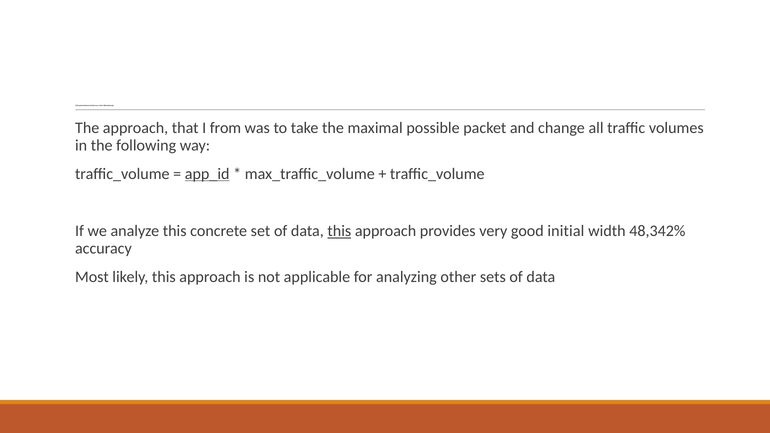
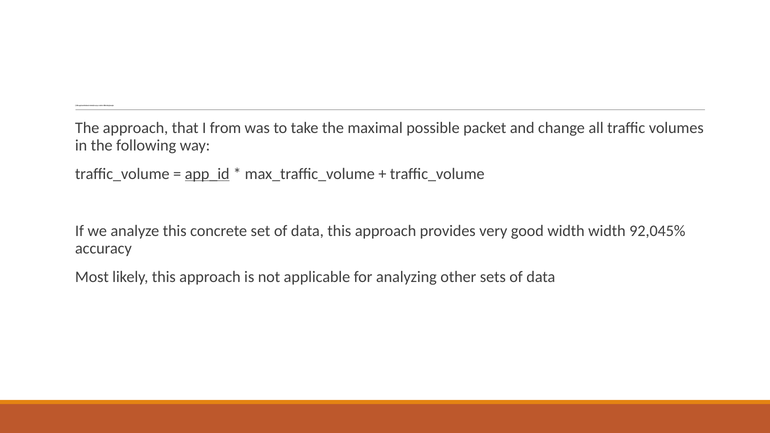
this underline: present -> none (339, 231)
good initial: initial -> width (566, 231)
48,342%: 48,342% -> 92,045% (657, 231)
